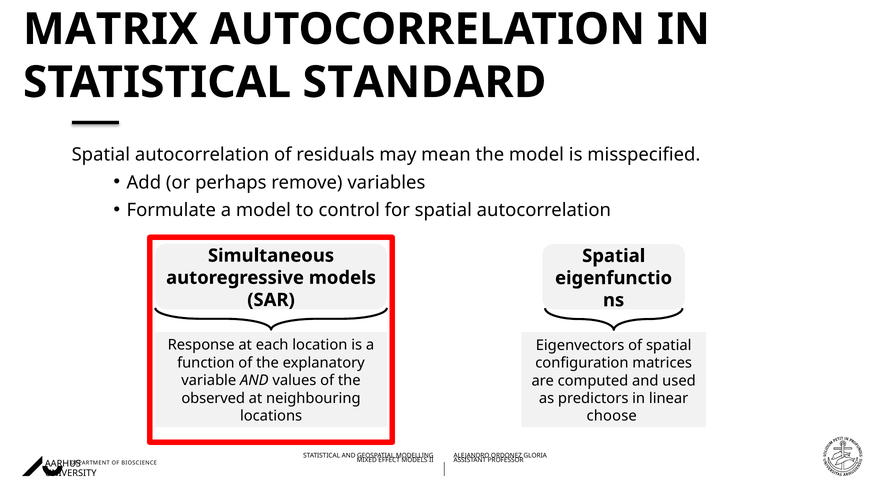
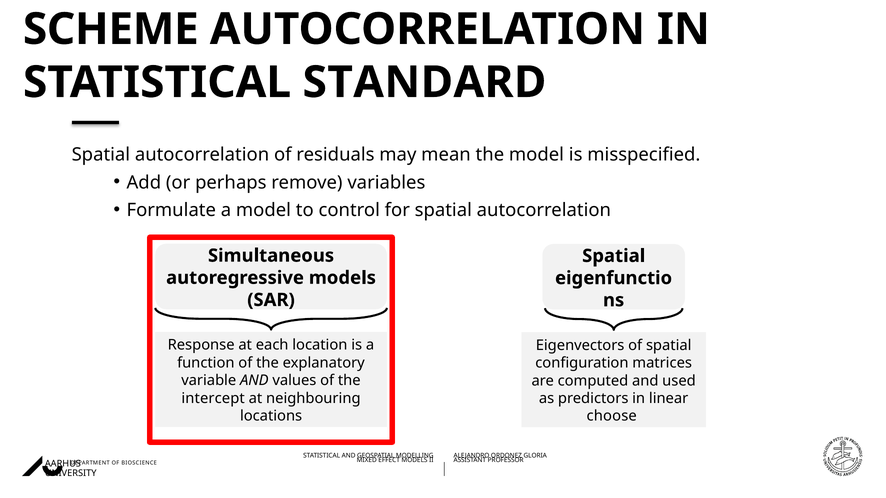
MATRIX: MATRIX -> SCHEME (111, 29)
observed: observed -> intercept (213, 399)
